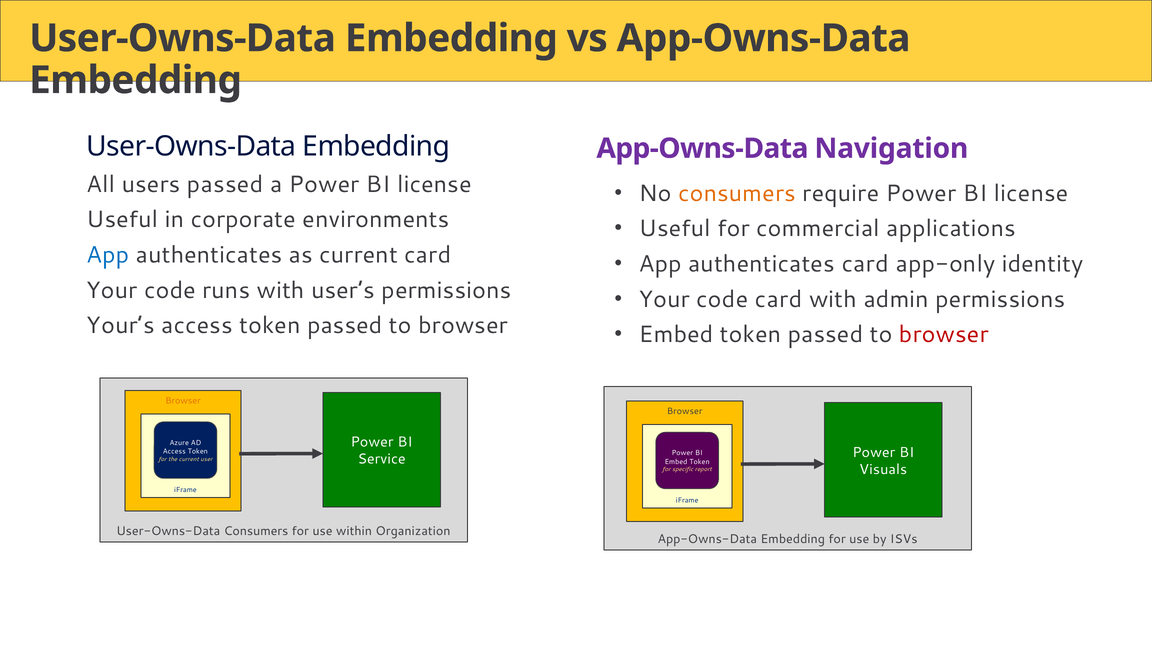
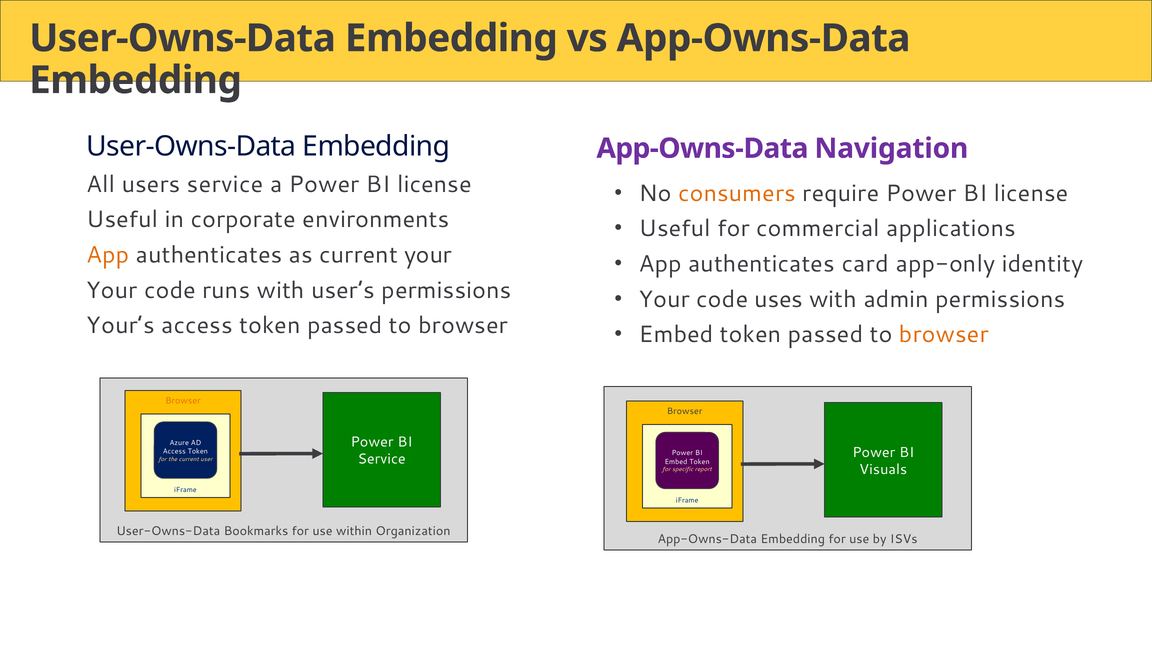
users passed: passed -> service (225, 184)
App colour: blue -> orange (108, 255)
current card: card -> your (428, 255)
code card: card -> uses (779, 299)
browser colour: red -> orange (944, 335)
User-Owns-Data Consumers: Consumers -> Bookmarks (256, 531)
